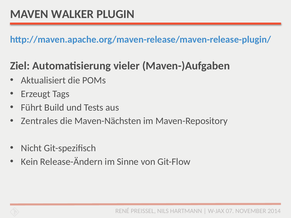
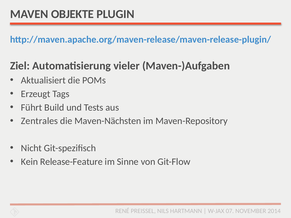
WALKER: WALKER -> OBJEKTE (72, 14)
Release-Ändern: Release-Ändern -> Release-Feature (71, 162)
